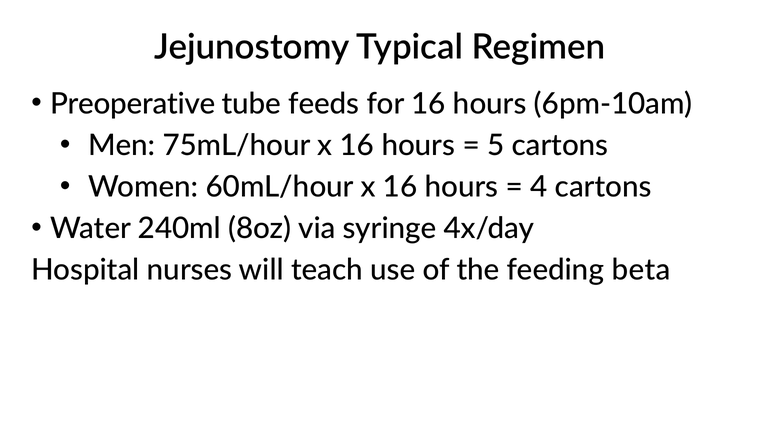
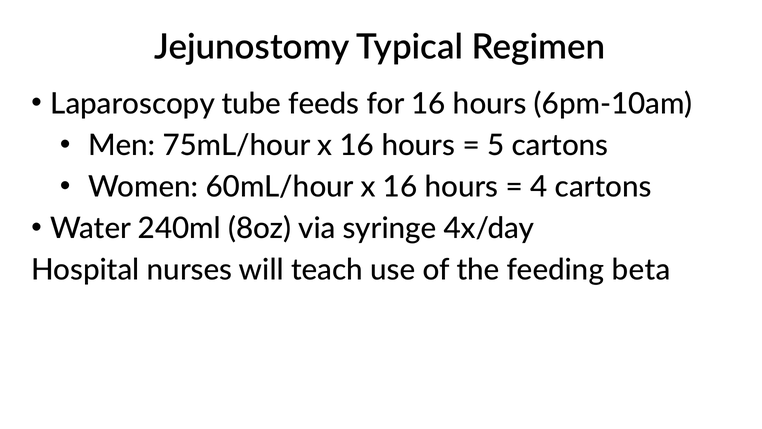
Preoperative: Preoperative -> Laparoscopy (133, 104)
